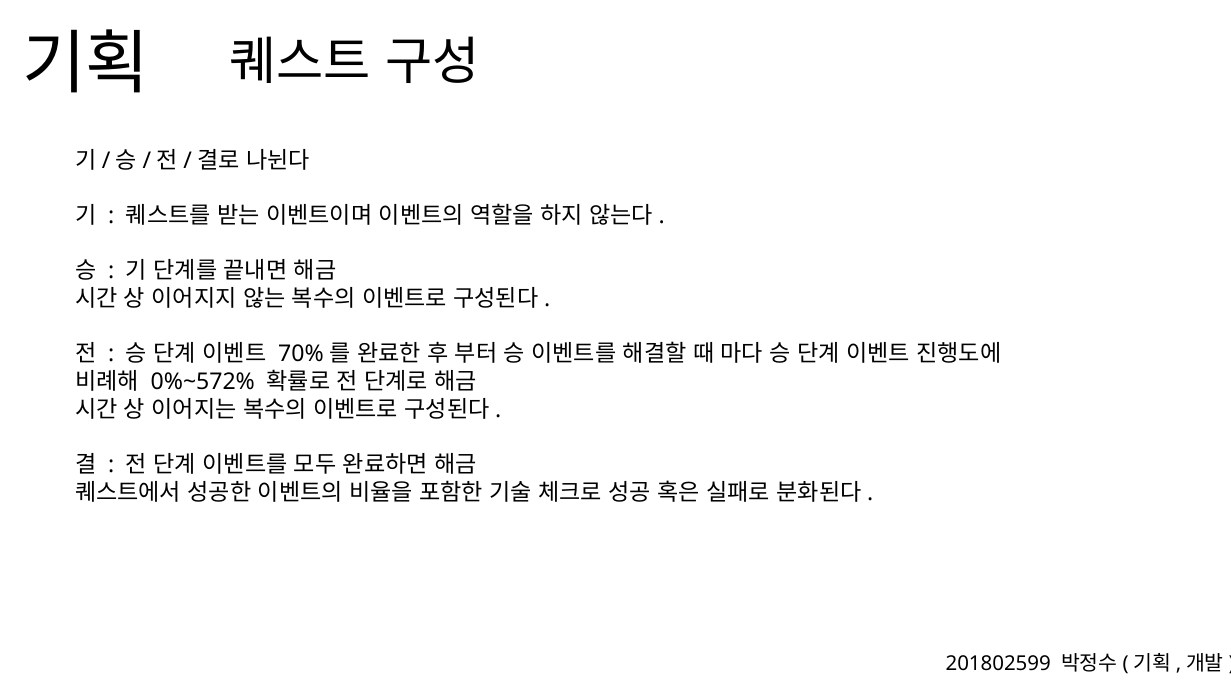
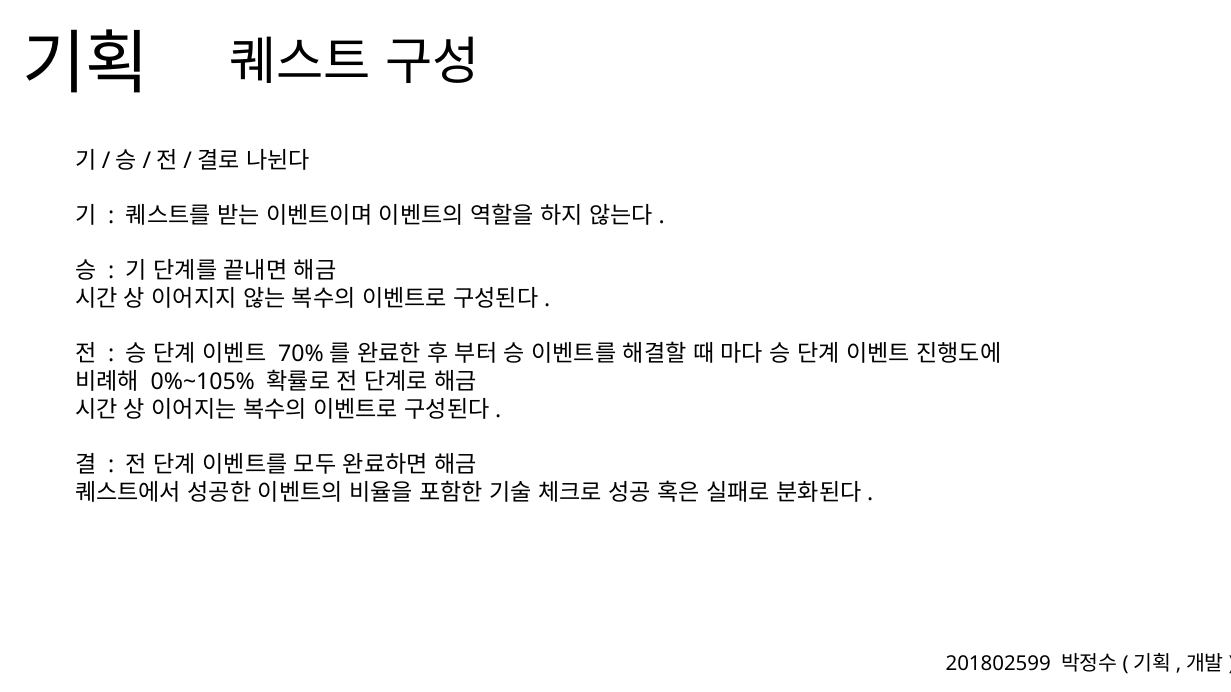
0%~572%: 0%~572% -> 0%~105% (203, 382)
